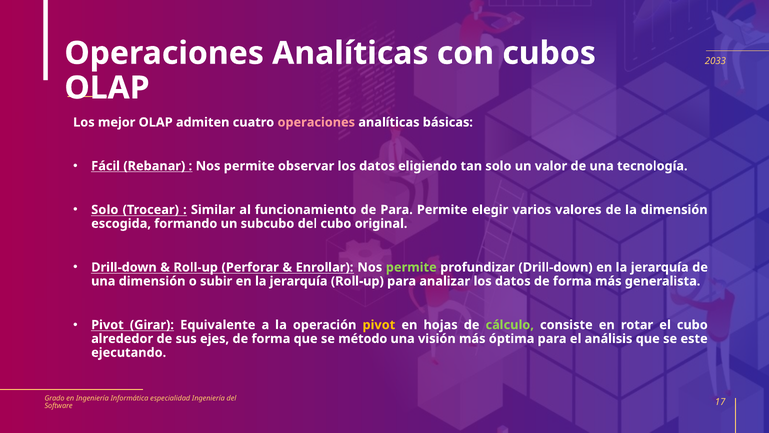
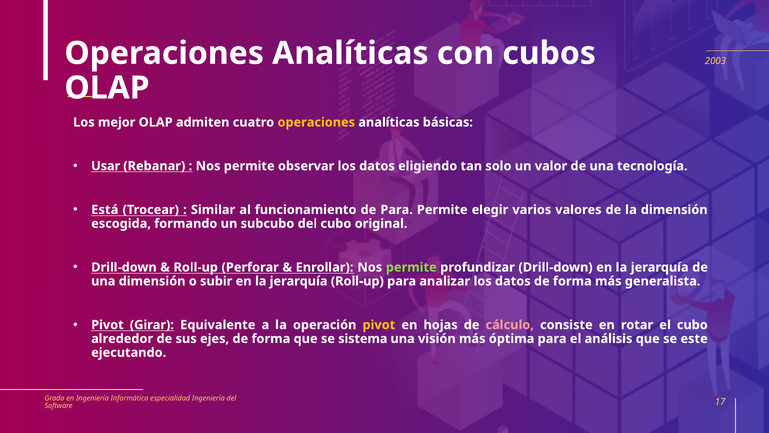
2033: 2033 -> 2003 (715, 61)
operaciones colour: pink -> yellow (316, 122)
Fácil: Fácil -> Usar (106, 166)
Solo: Solo -> Está (105, 210)
cálculo colour: light green -> pink (510, 325)
método: método -> sistema (363, 338)
